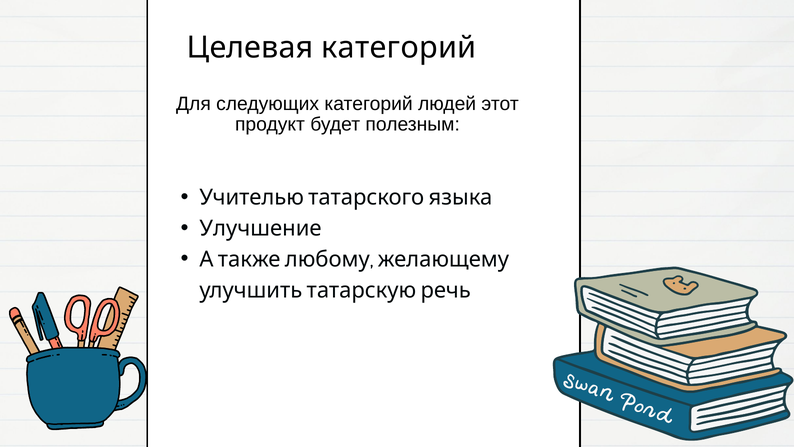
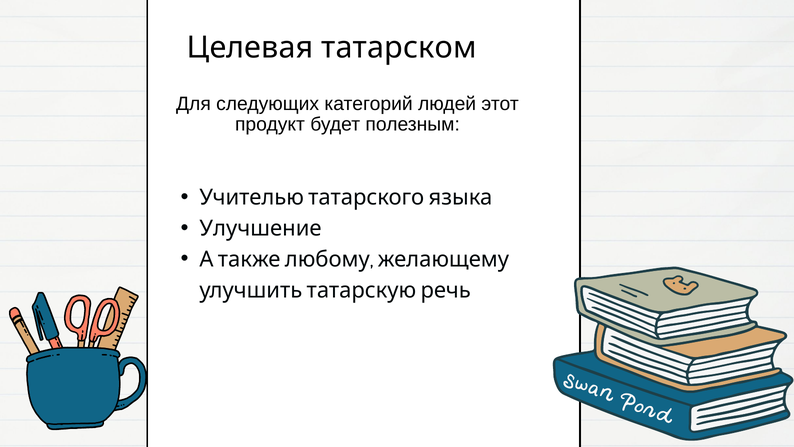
Целевая категорий: категорий -> татарском (399, 47)
